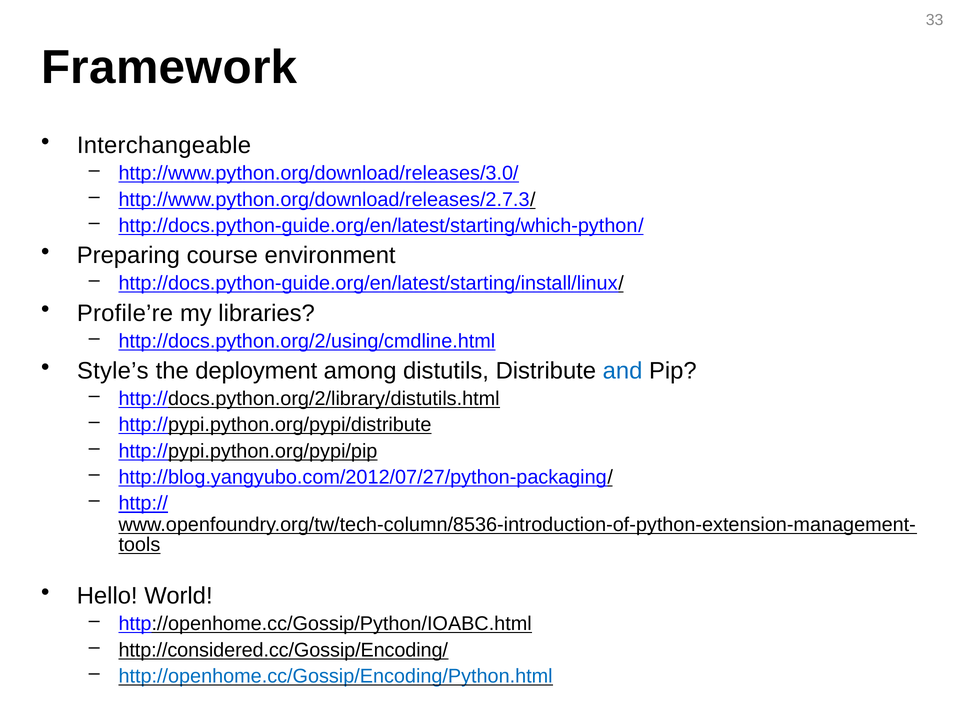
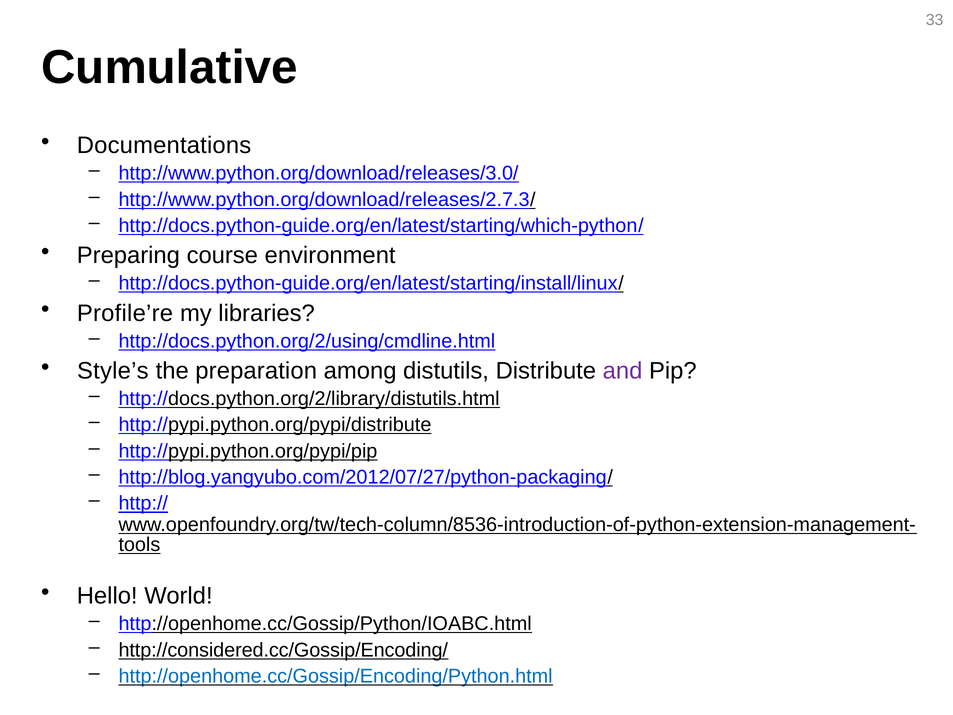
Framework: Framework -> Cumulative (169, 68)
Interchangeable: Interchangeable -> Documentations (164, 145)
deployment: deployment -> preparation (256, 371)
and colour: blue -> purple (623, 371)
